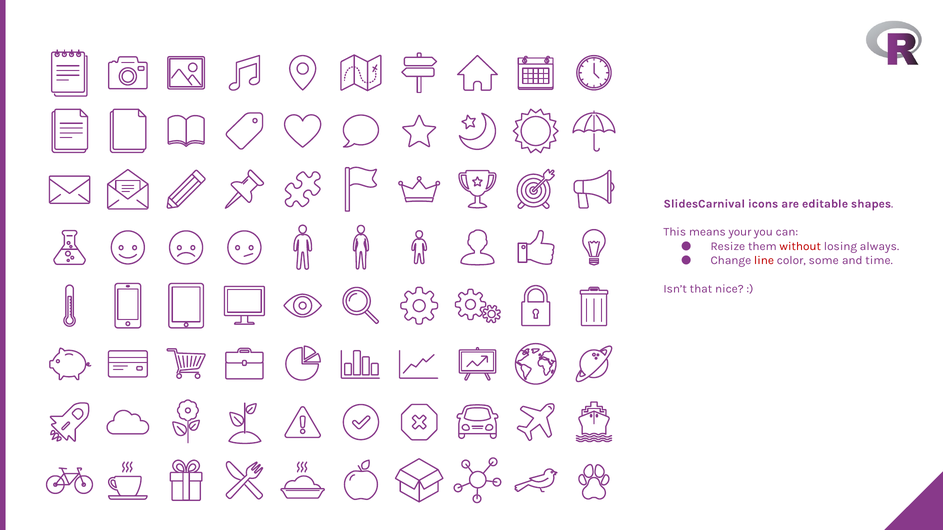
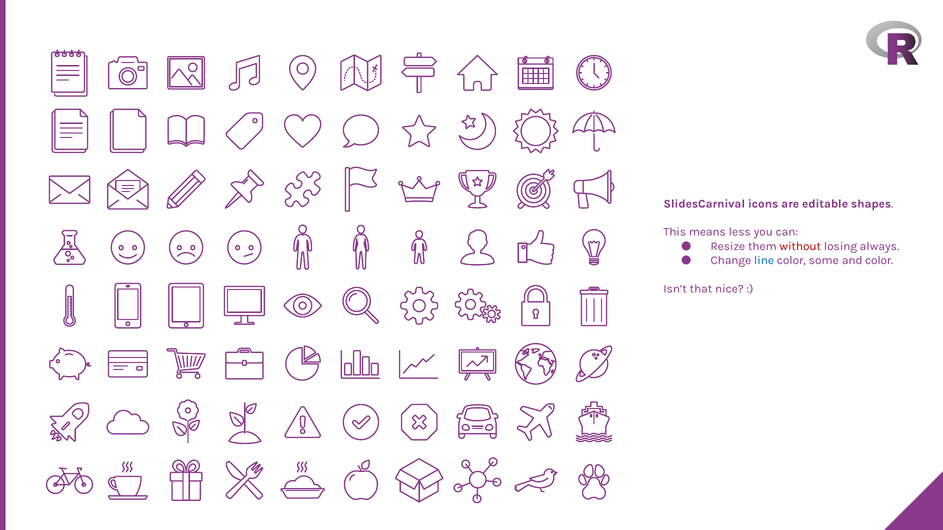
your: your -> less (740, 232)
line colour: red -> blue (764, 261)
and time: time -> color (879, 261)
